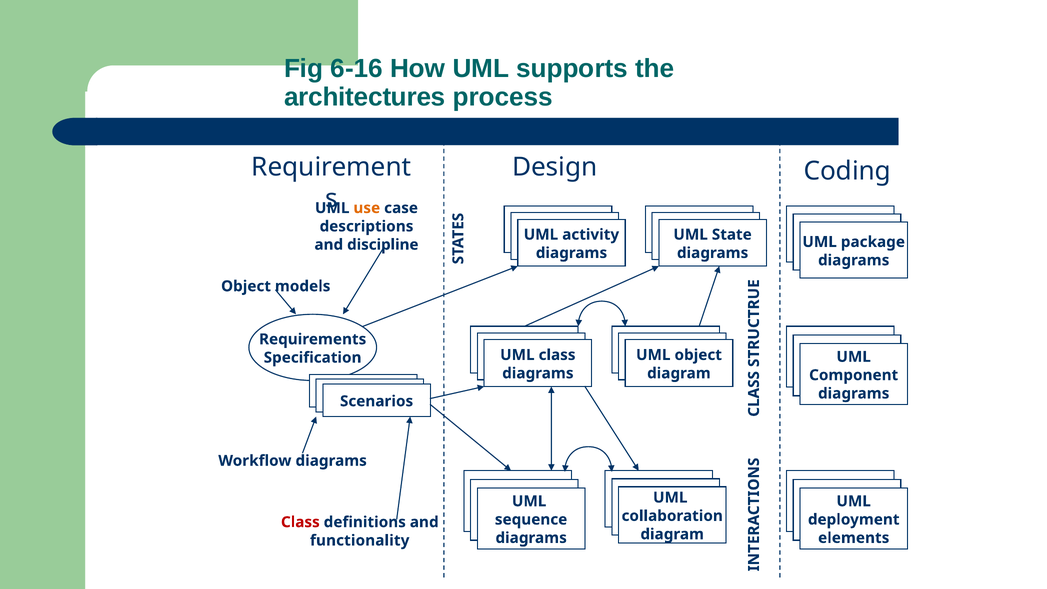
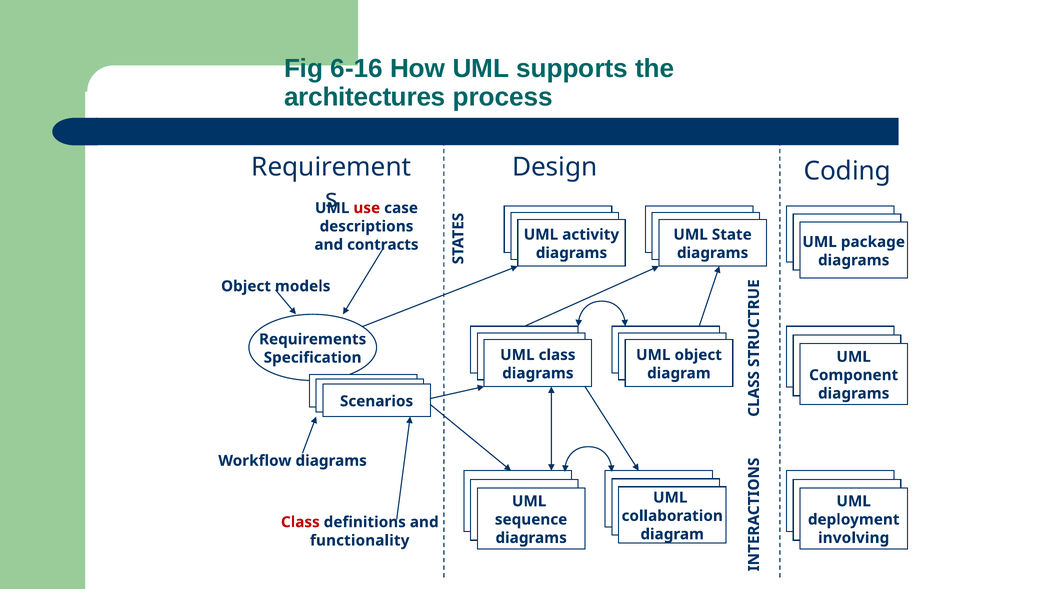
use colour: orange -> red (367, 208)
discipline: discipline -> contracts (383, 245)
elements: elements -> involving (854, 538)
